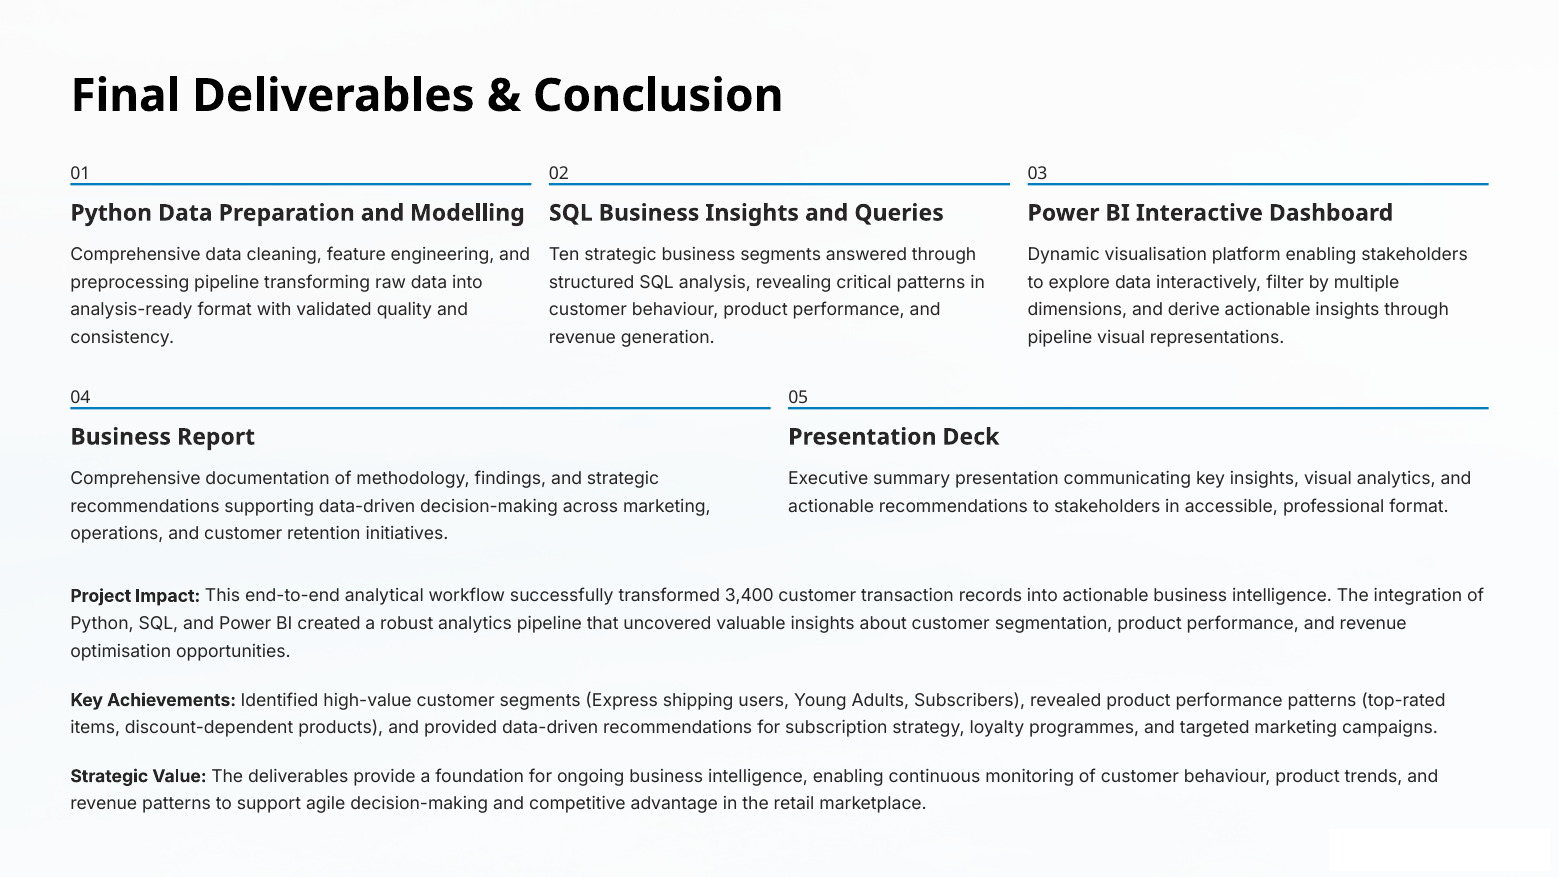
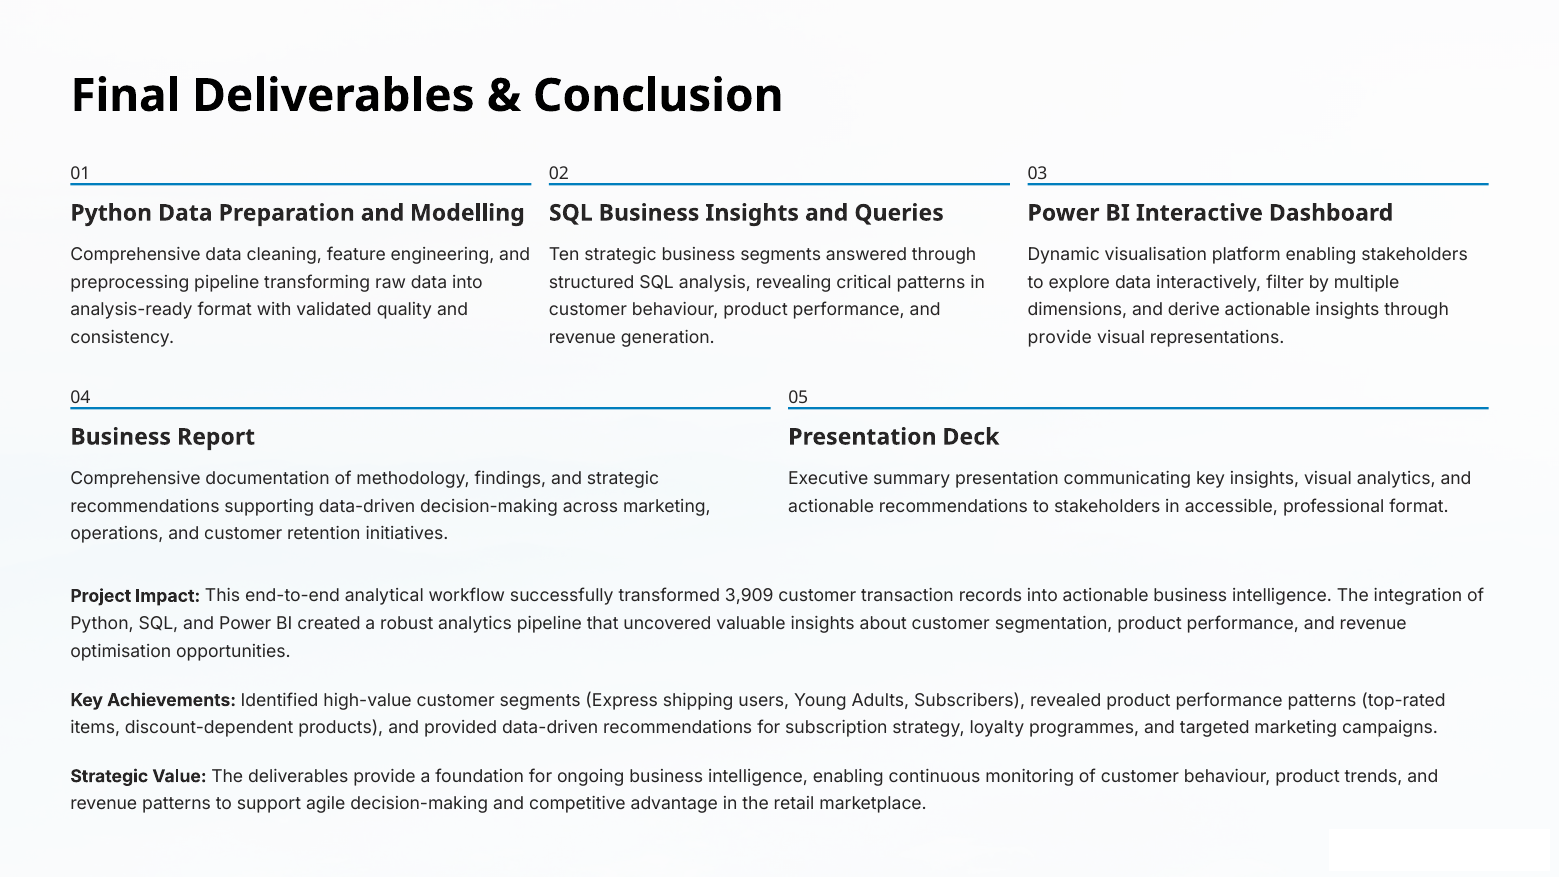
pipeline: pipeline -> provide (1060, 338)
3,400: 3,400 -> 3,909 (749, 596)
